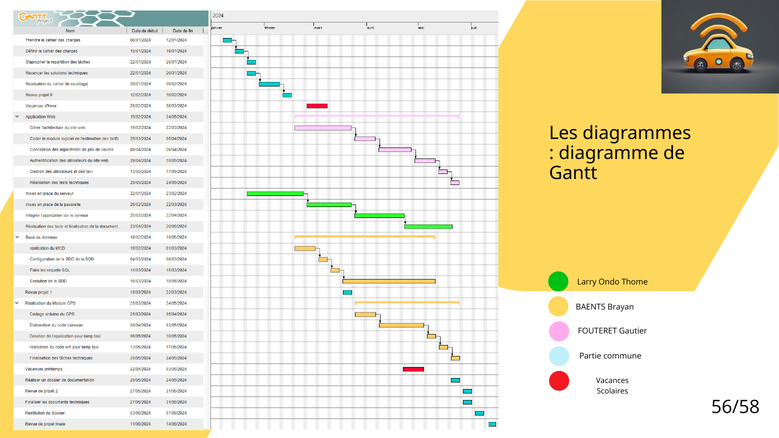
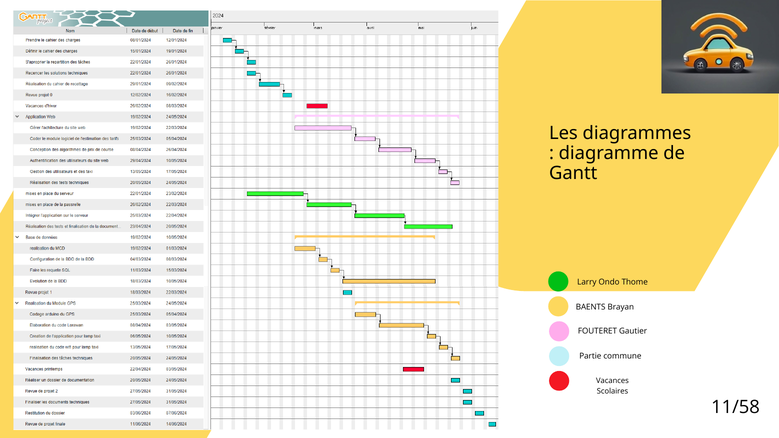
56/58: 56/58 -> 11/58 (735, 408)
